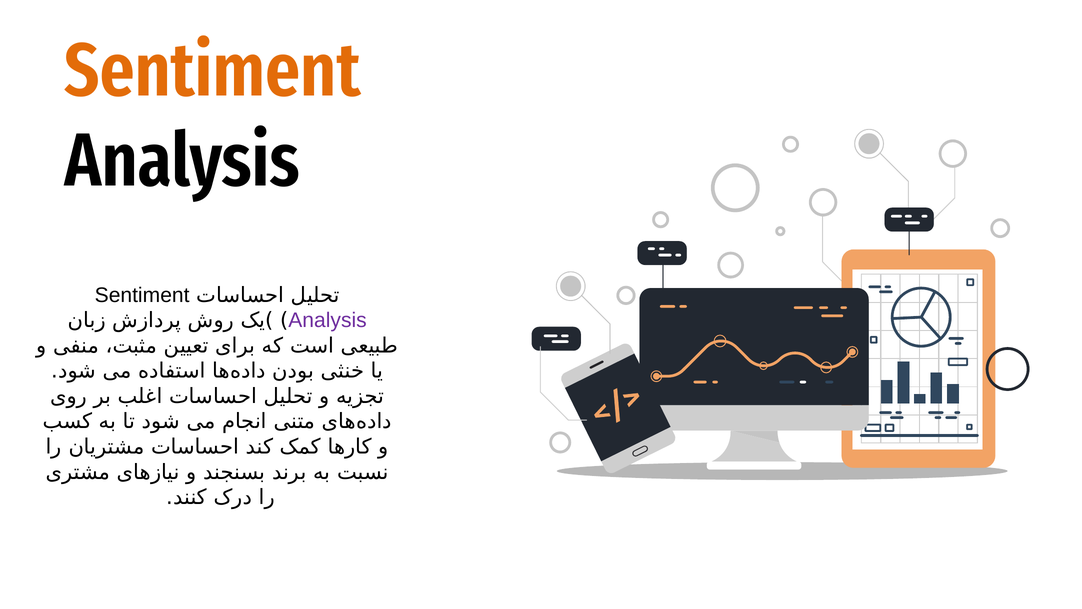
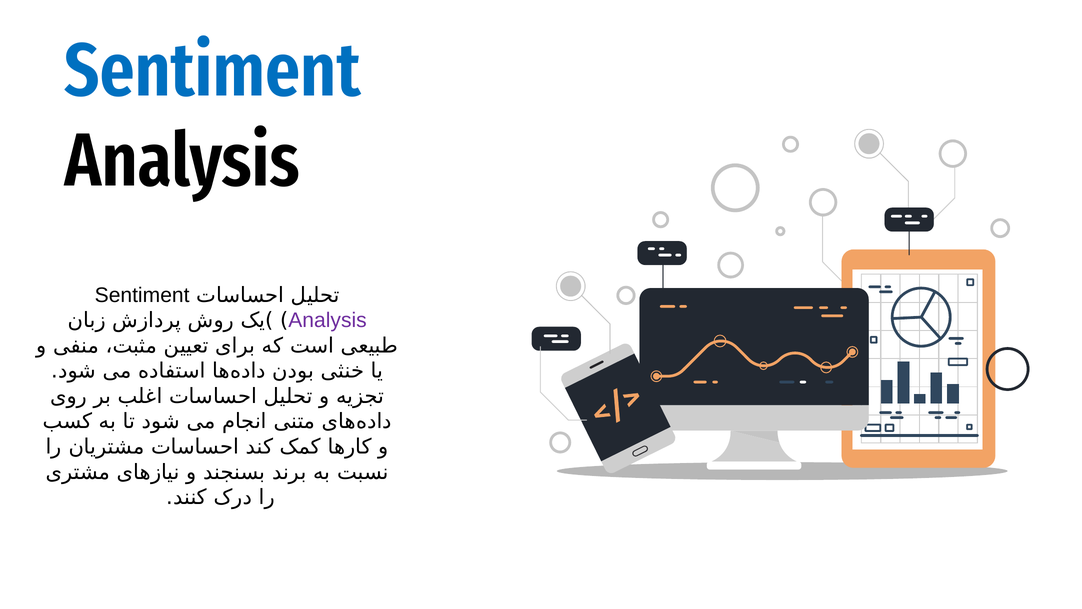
Sentiment colour: orange -> blue (213, 71)
